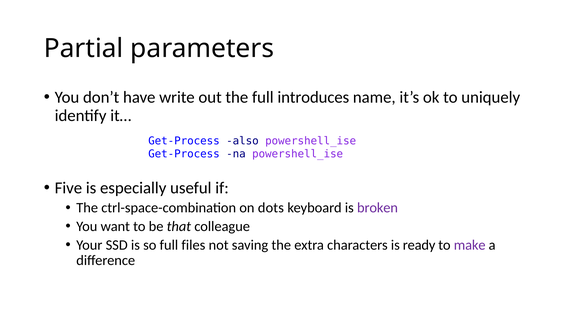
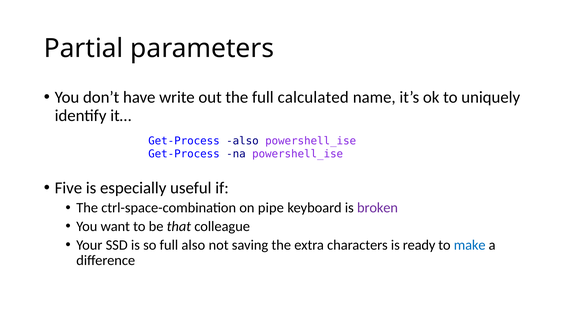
introduces: introduces -> calculated (313, 97)
dots: dots -> pipe (271, 208)
full files: files -> also (193, 245)
make colour: purple -> blue (470, 245)
